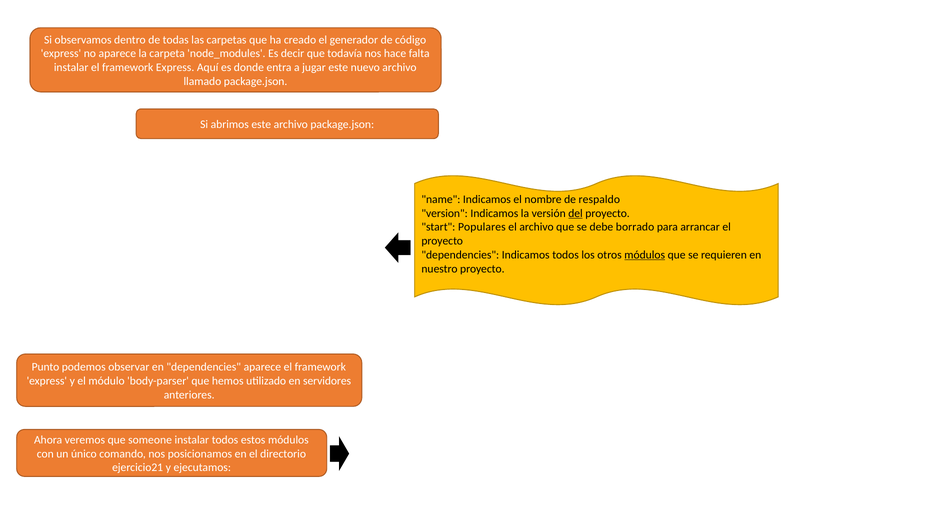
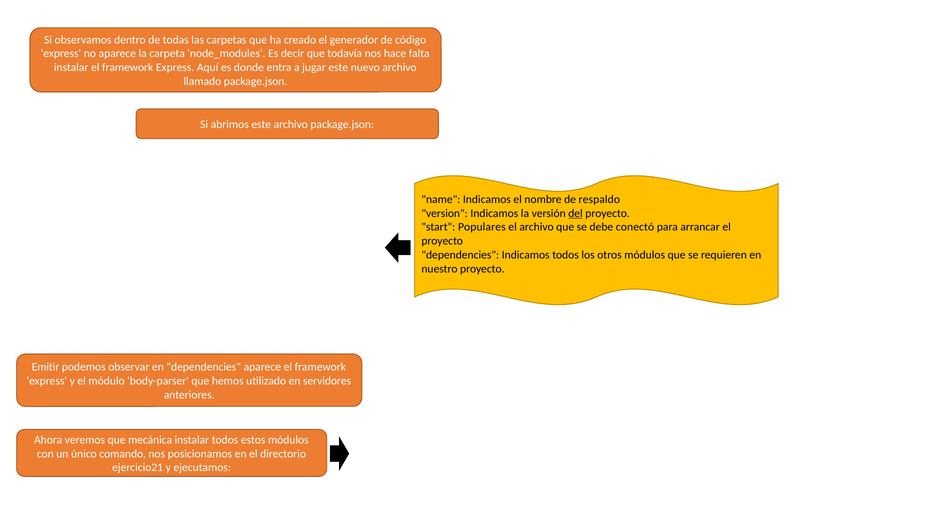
borrado: borrado -> conectó (635, 227)
módulos underline: present -> none (645, 255)
Punto: Punto -> Emitir (46, 367)
someone: someone -> mecánica (150, 440)
